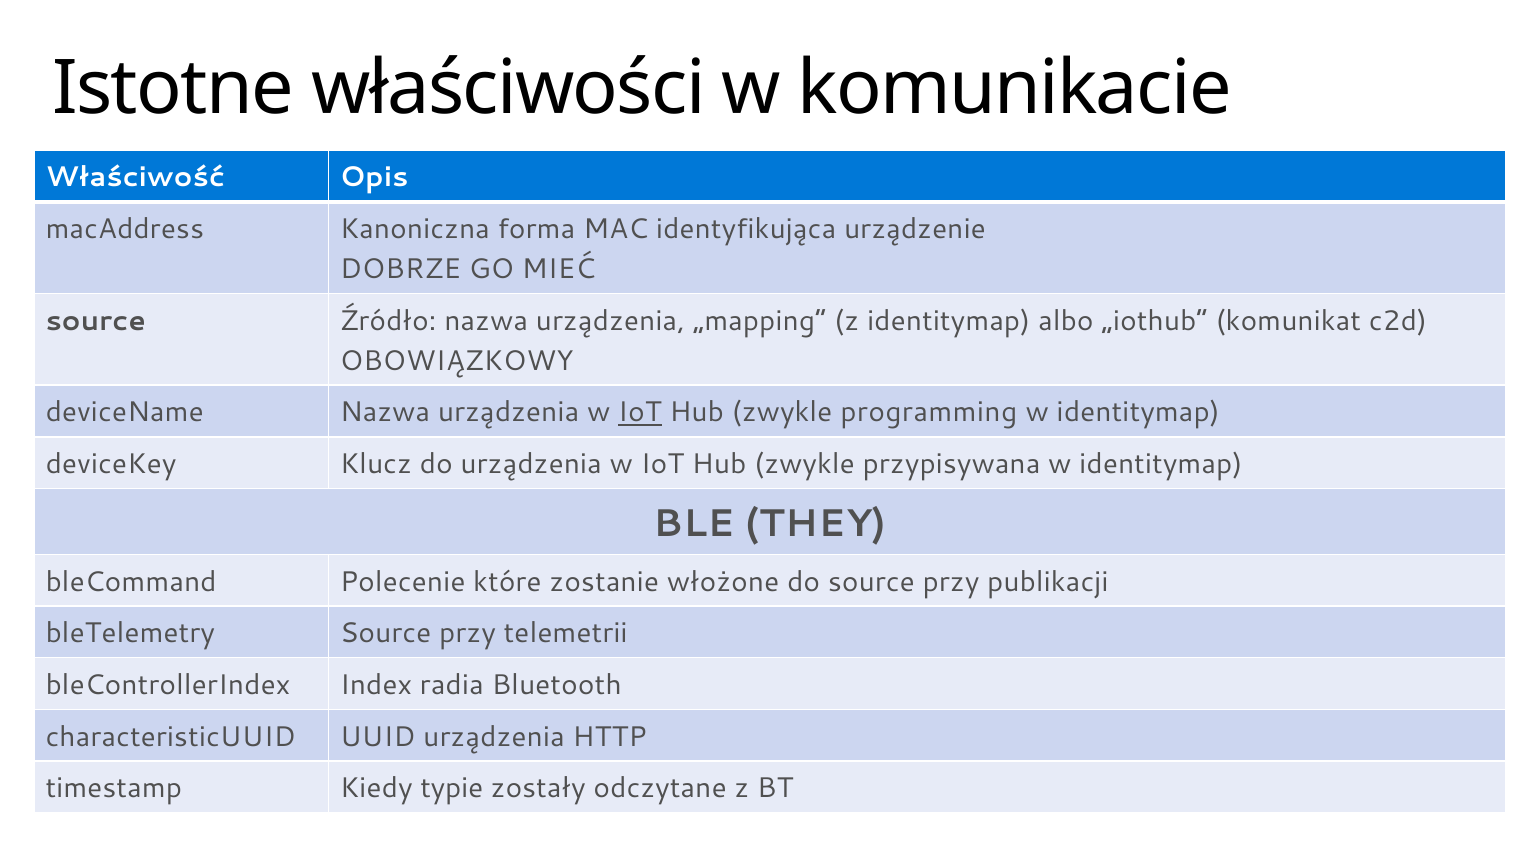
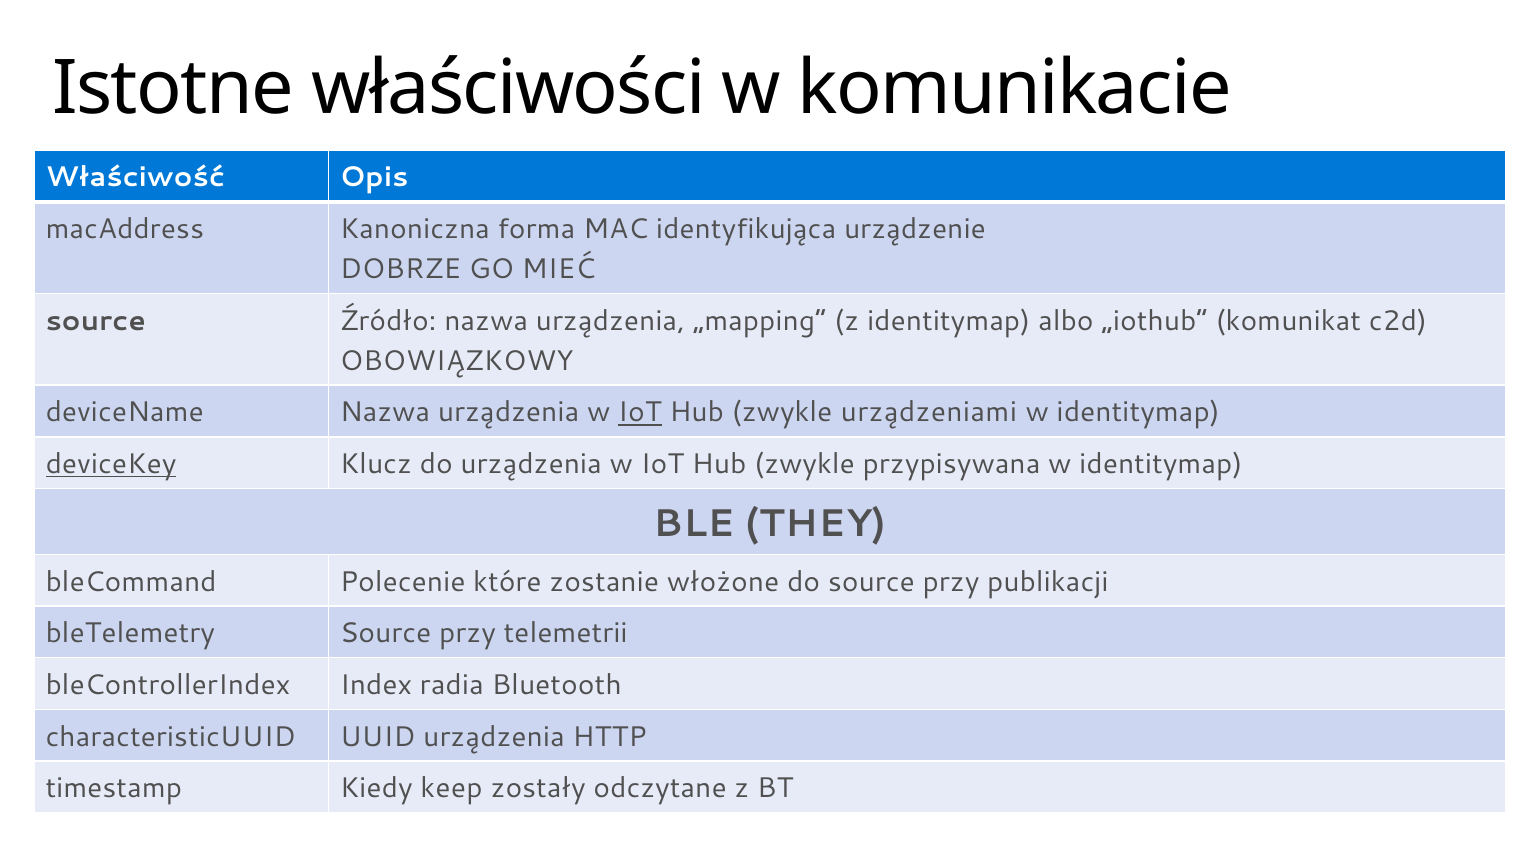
programming: programming -> urządzeniami (929, 412)
deviceKey underline: none -> present (111, 464)
typie: typie -> keep (452, 788)
